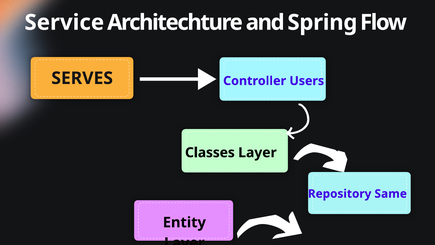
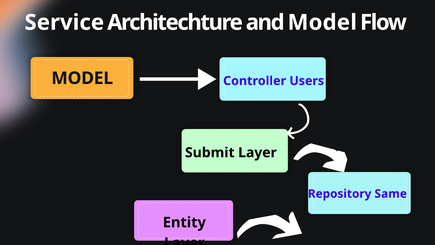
and Spring: Spring -> Model (322, 22)
SERVES: SERVES -> MODEL (82, 78)
Classes: Classes -> Submit (210, 152)
